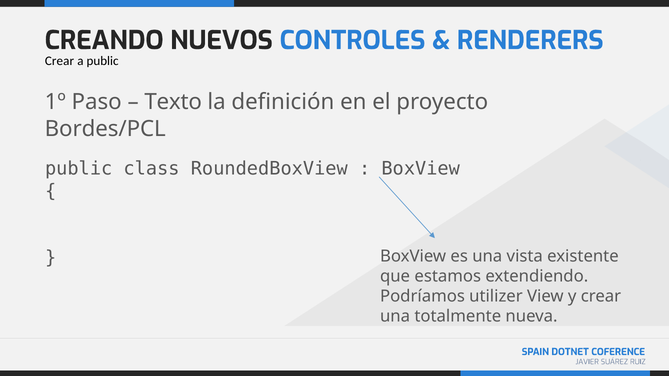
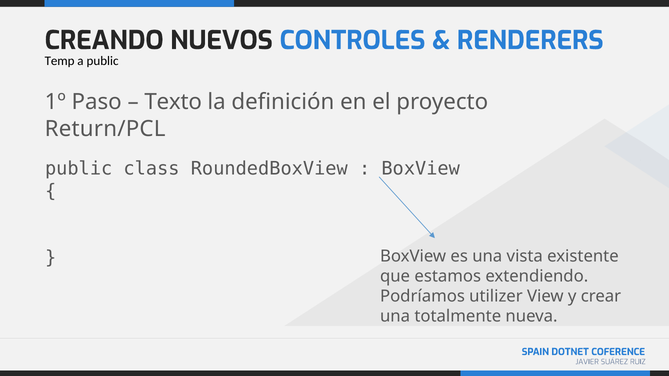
Crear: Crear -> Temp (60, 61)
Bordes/PCL: Bordes/PCL -> Return/PCL (105, 129)
